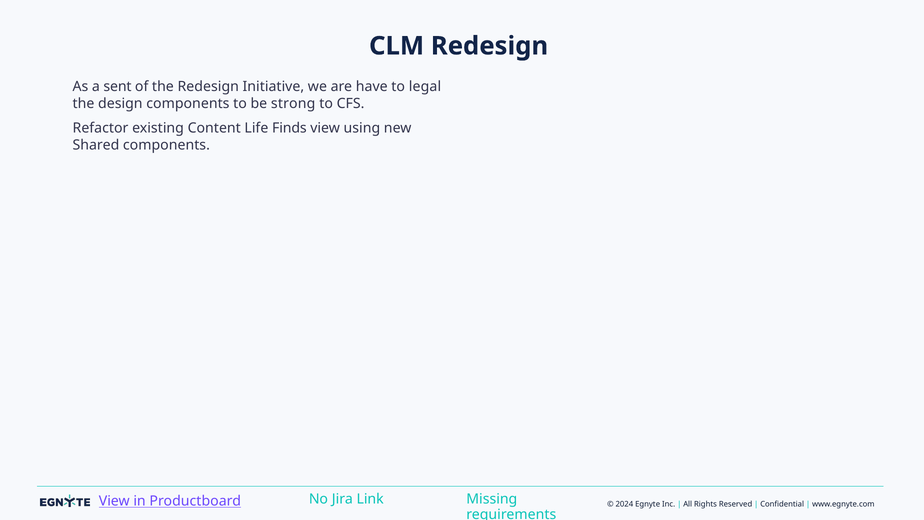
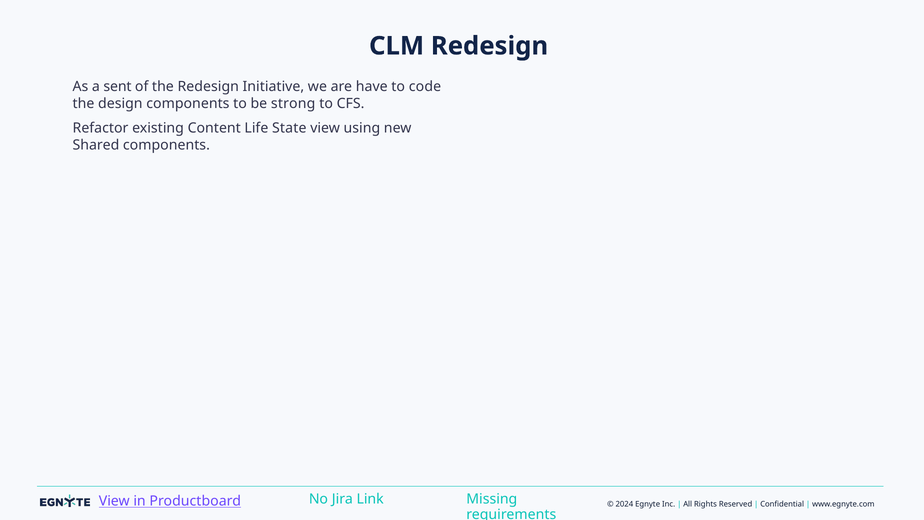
legal: legal -> code (425, 87)
Finds: Finds -> State (289, 128)
